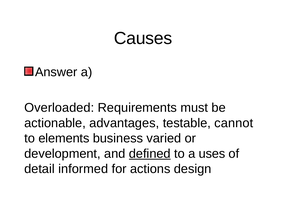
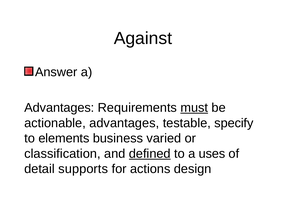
Causes: Causes -> Against (143, 38)
Overloaded: Overloaded -> Advantages (59, 108)
must underline: none -> present (194, 108)
cannot: cannot -> specify (234, 123)
development: development -> classification (62, 153)
informed: informed -> supports (83, 169)
